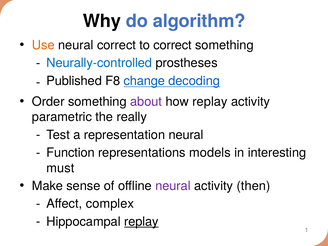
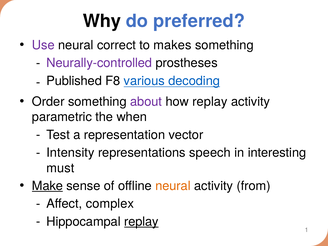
algorithm: algorithm -> preferred (199, 21)
Use colour: orange -> purple (43, 45)
to correct: correct -> makes (172, 45)
Neurally-controlled colour: blue -> purple (99, 63)
change: change -> various (144, 81)
really: really -> when (132, 117)
representation neural: neural -> vector (186, 135)
Function: Function -> Intensity (70, 153)
models: models -> speech (210, 153)
Make underline: none -> present (47, 186)
neural colour: purple -> orange (173, 186)
then: then -> from (254, 186)
